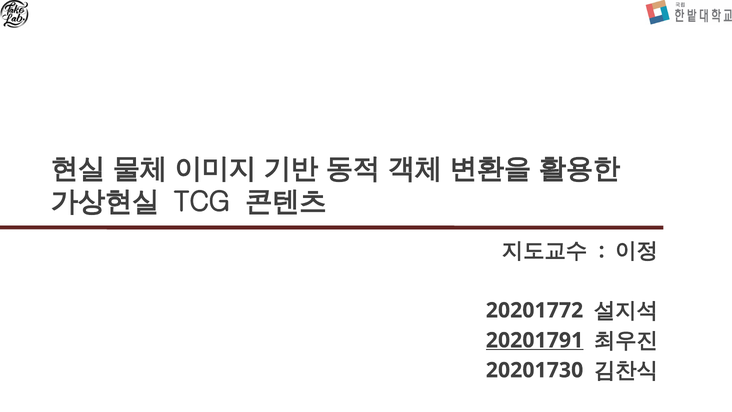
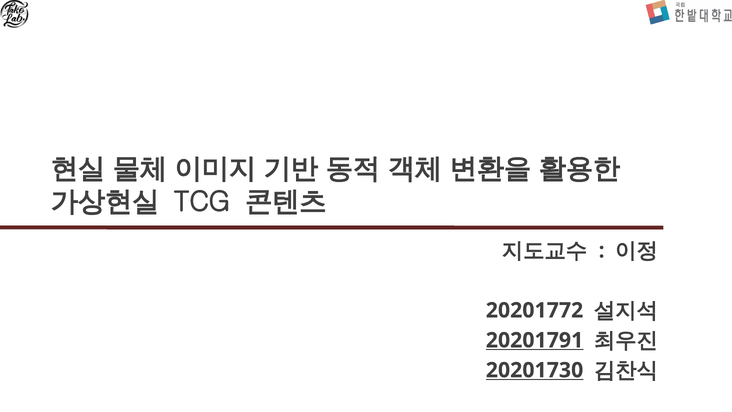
20201730 underline: none -> present (535, 370)
